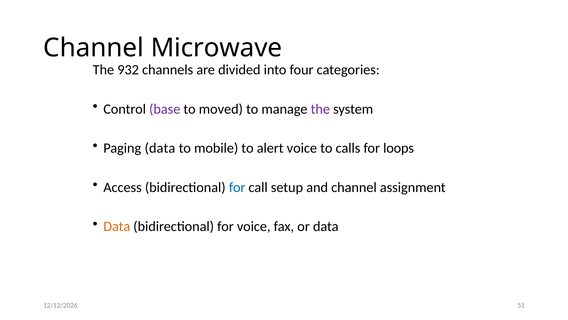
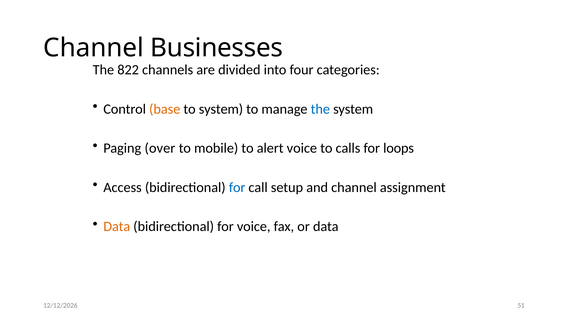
Microwave: Microwave -> Businesses (217, 48)
932: 932 -> 822 (128, 70)
base colour: purple -> orange (165, 109)
to moved: moved -> system (221, 109)
the colour: purple -> blue (320, 109)
Paging data: data -> over (160, 148)
